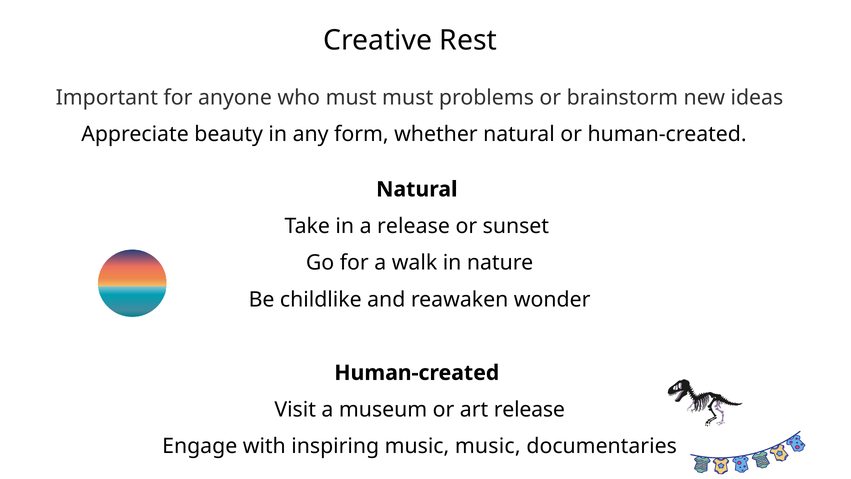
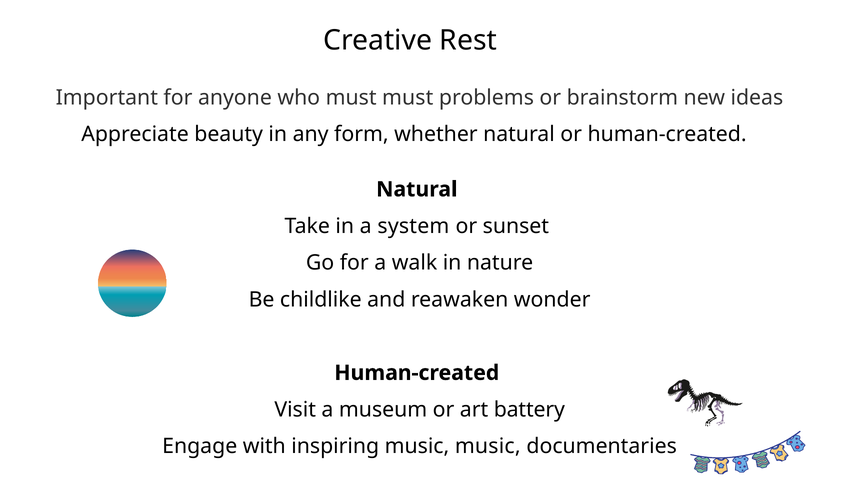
a release: release -> system (413, 226)
art release: release -> battery (529, 409)
